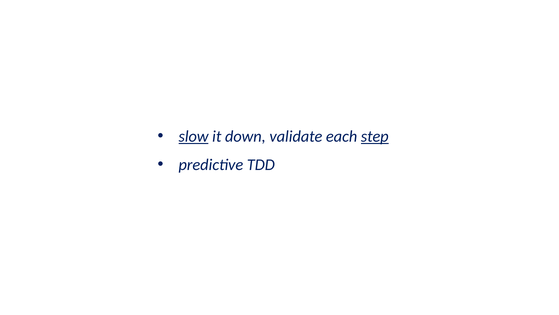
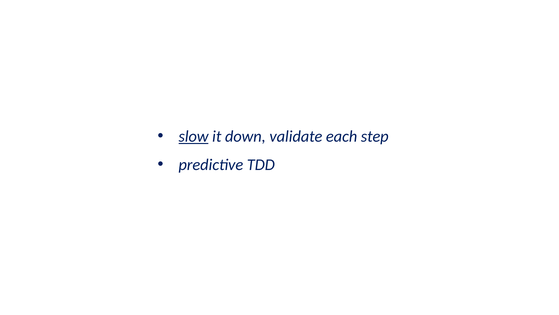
step underline: present -> none (375, 136)
